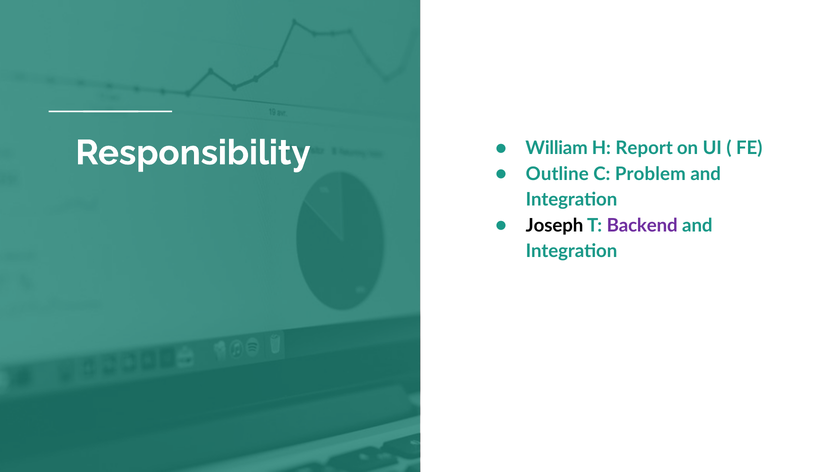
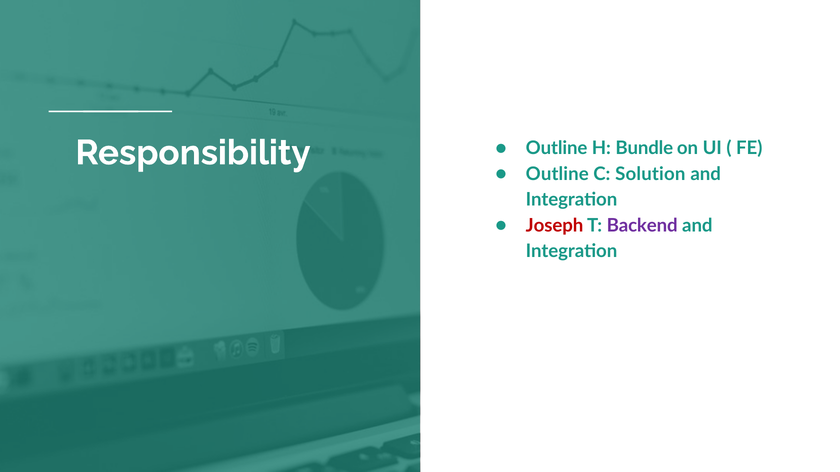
William: William -> Outline (557, 148)
Report: Report -> Bundle (644, 148)
Problem: Problem -> Solution (650, 174)
Joseph colour: black -> red (555, 226)
